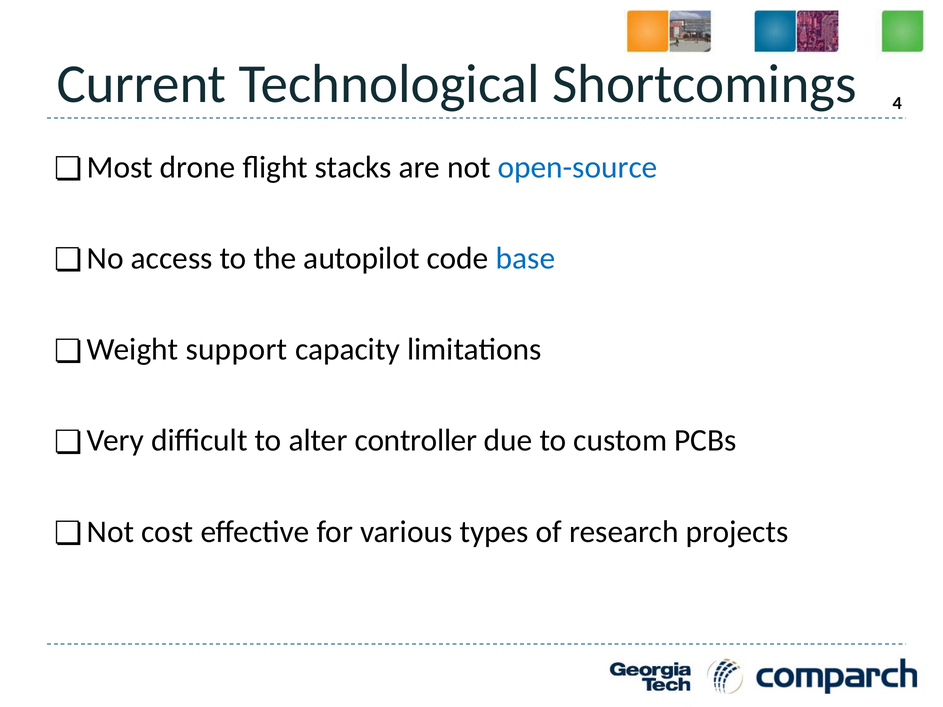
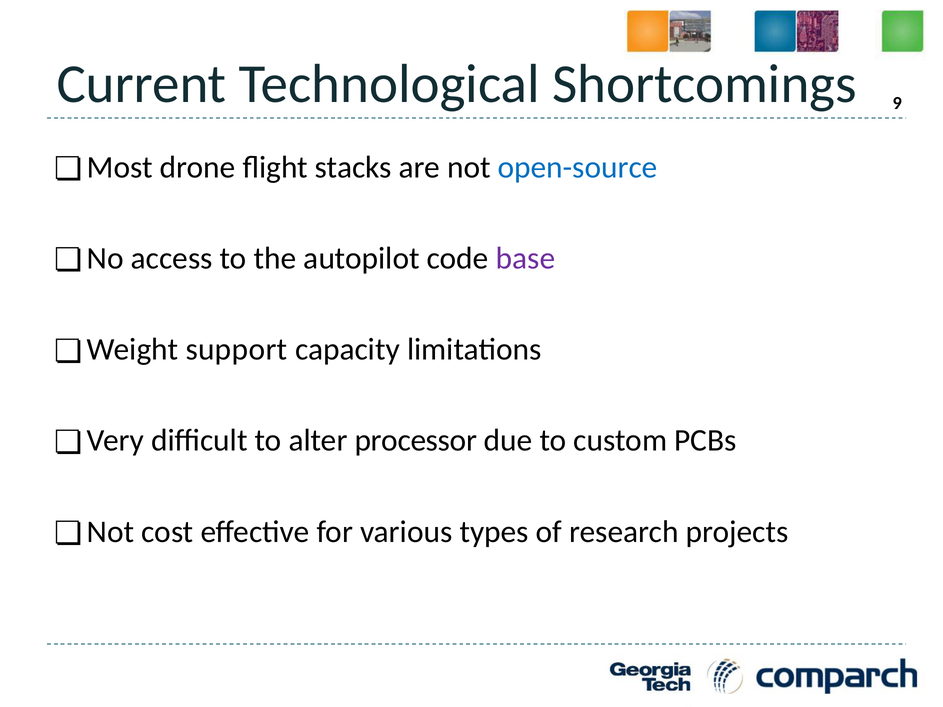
4: 4 -> 9 (897, 103)
base colour: blue -> purple (525, 258)
controller: controller -> processor (416, 441)
